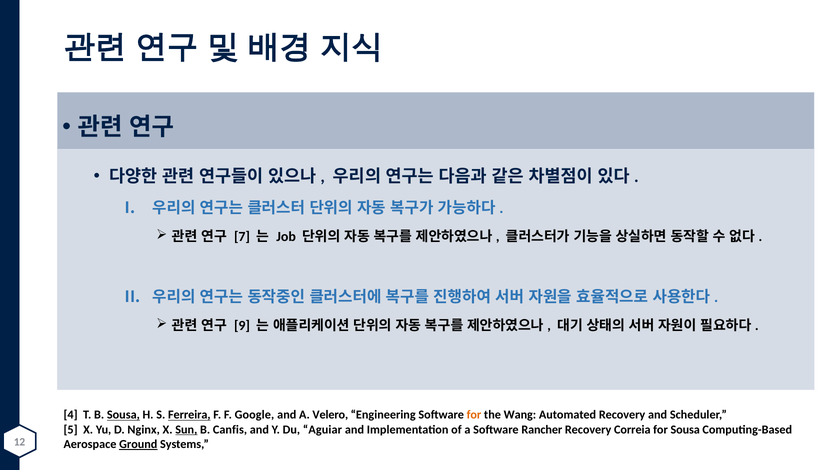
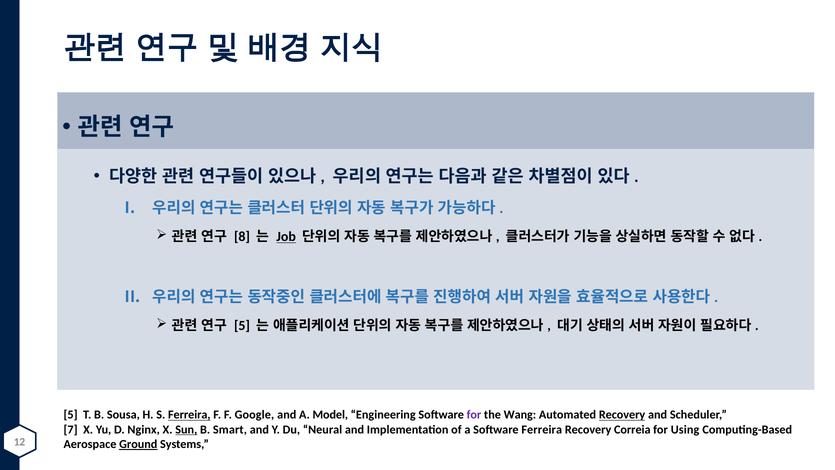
7: 7 -> 8 (242, 237)
Job underline: none -> present (286, 237)
9: 9 -> 5 (242, 326)
4: 4 -> 5 (71, 415)
Sousa underline: present -> none (123, 415)
Velero: Velero -> Model (330, 415)
for colour: orange -> purple (474, 415)
Recovery underline: none -> present (622, 415)
5: 5 -> 7 (71, 429)
Canfis: Canfis -> Smart (230, 429)
Aguiar: Aguiar -> Neural (323, 429)
Software Rancher: Rancher -> Ferreira (542, 429)
for Sousa: Sousa -> Using (685, 429)
